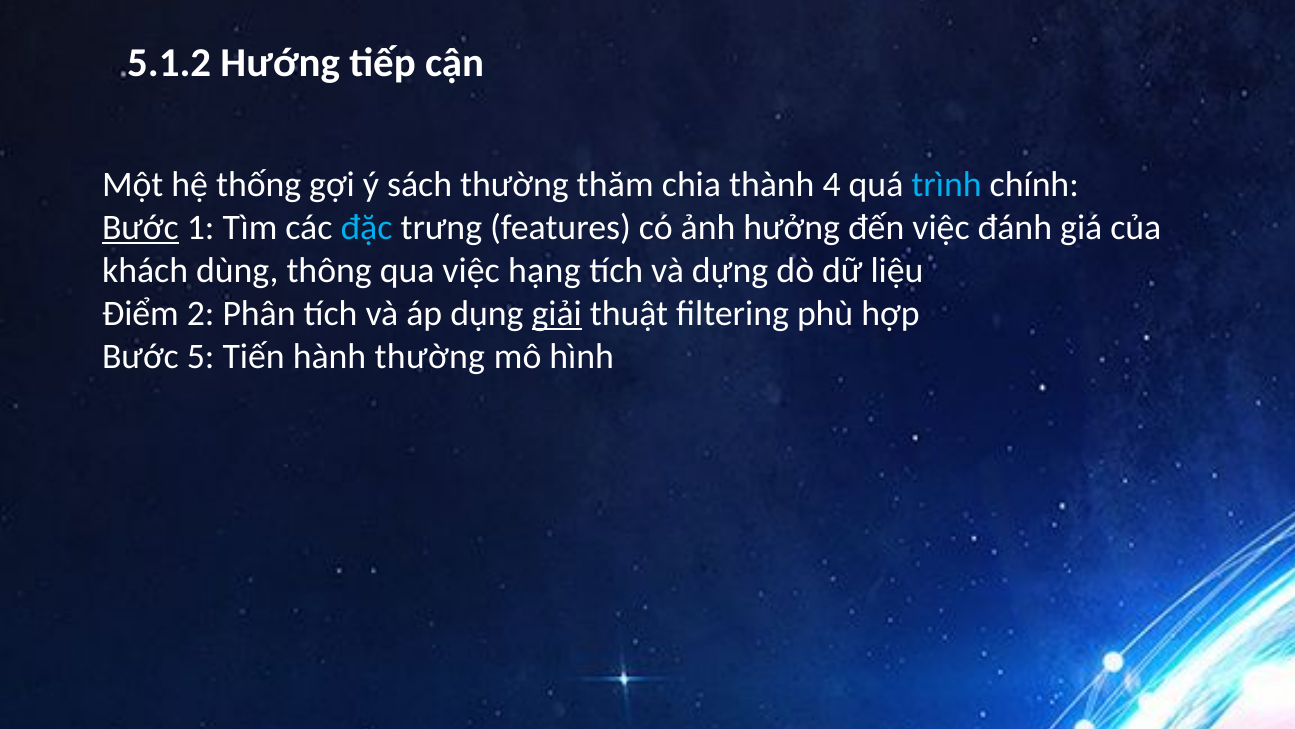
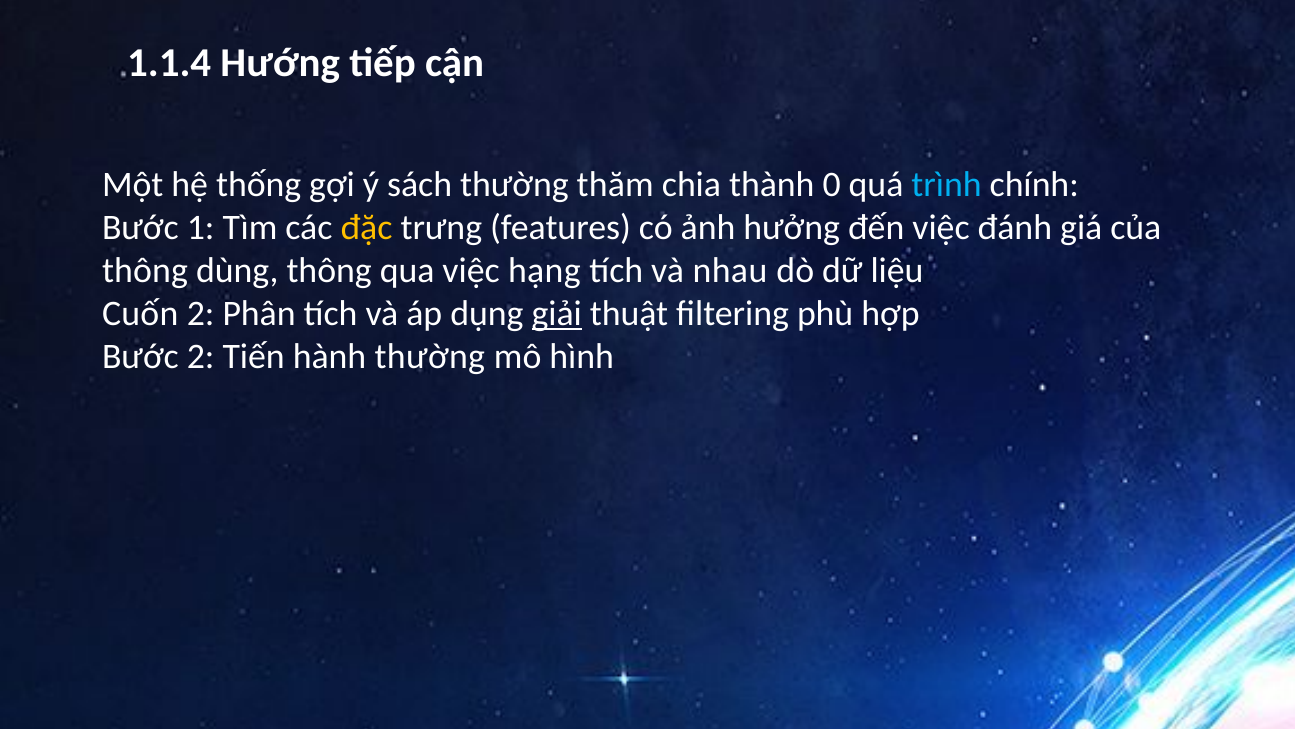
5.1.2: 5.1.2 -> 1.1.4 (169, 63)
4: 4 -> 0 (832, 184)
Bước underline: present -> none (140, 227)
đặc colour: light blue -> yellow (366, 227)
khách: khách -> thông (145, 270)
dựng: dựng -> nhau (730, 270)
Điểm: Điểm -> Cuốn (140, 313)
Bước 5: 5 -> 2 (201, 356)
